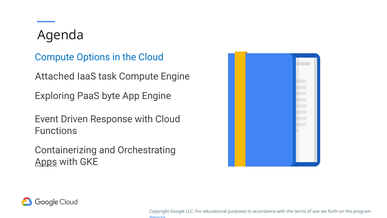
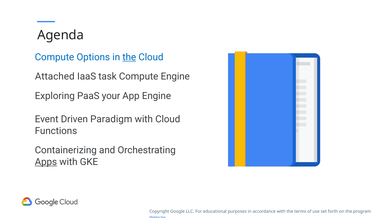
the underline: none -> present (129, 57)
byte: byte -> your (111, 96)
Response: Response -> Paradigm (111, 119)
